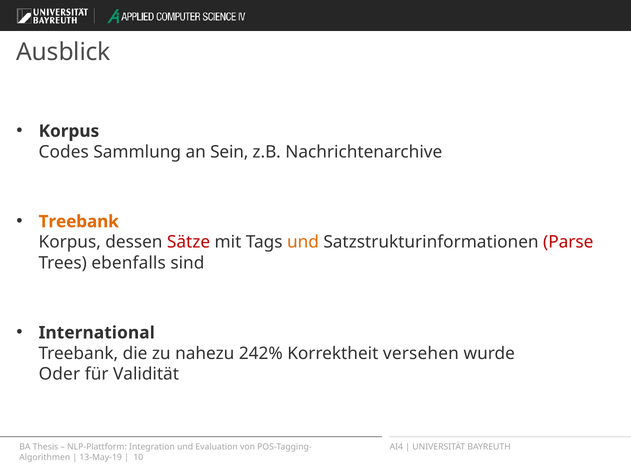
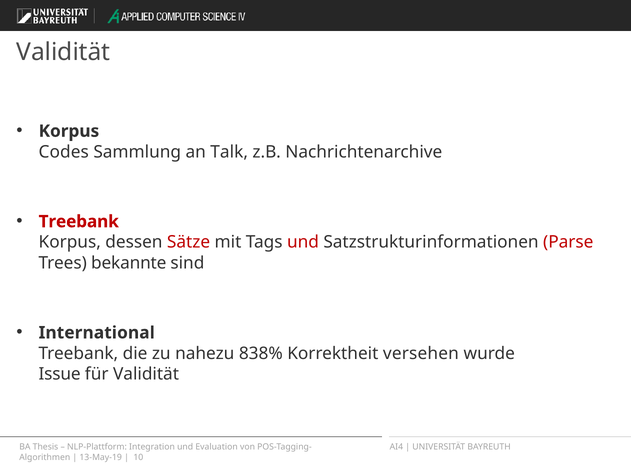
Ausblick: Ausblick -> Validität (63, 52)
Sein: Sein -> Talk (229, 152)
Treebank colour: orange -> red (79, 222)
und colour: orange -> red (303, 242)
ebenfalls: ebenfalls -> bekannte (129, 263)
242%: 242% -> 838% (261, 354)
Oder: Oder -> Issue (60, 374)
